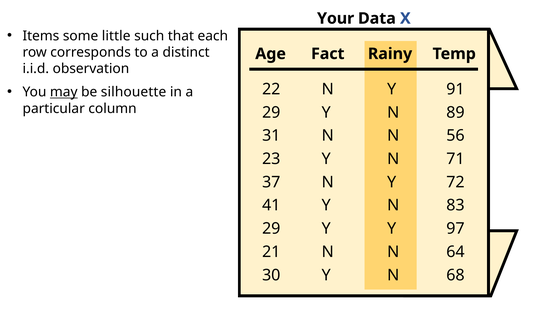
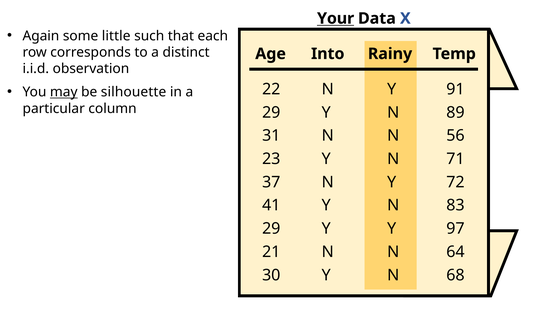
Your underline: none -> present (336, 18)
Items: Items -> Again (41, 36)
Fact: Fact -> Into (328, 54)
